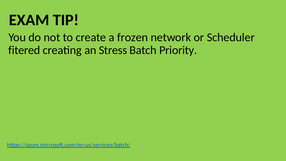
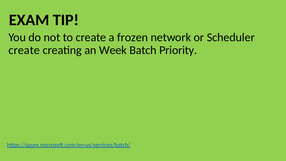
fitered: fitered -> create (24, 50)
Stress: Stress -> Week (113, 50)
